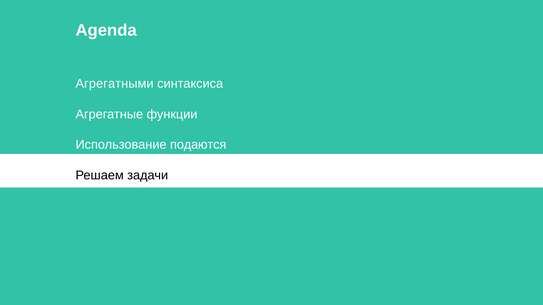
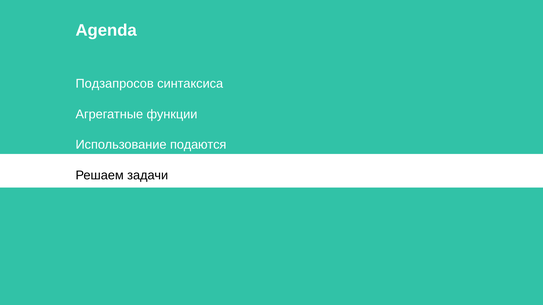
Агрегатными: Агрегатными -> Подзапросов (115, 84)
